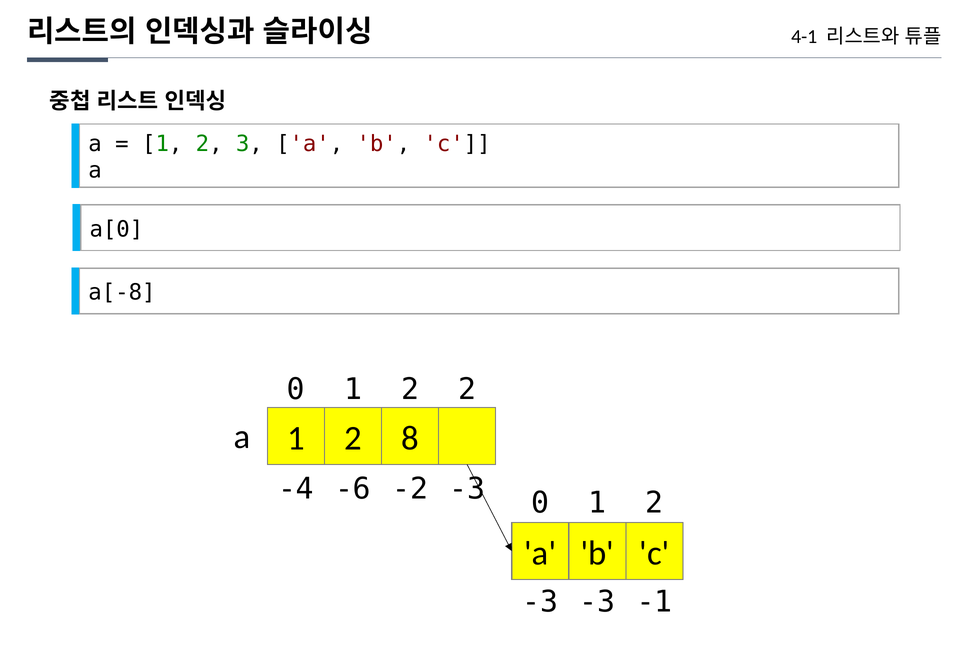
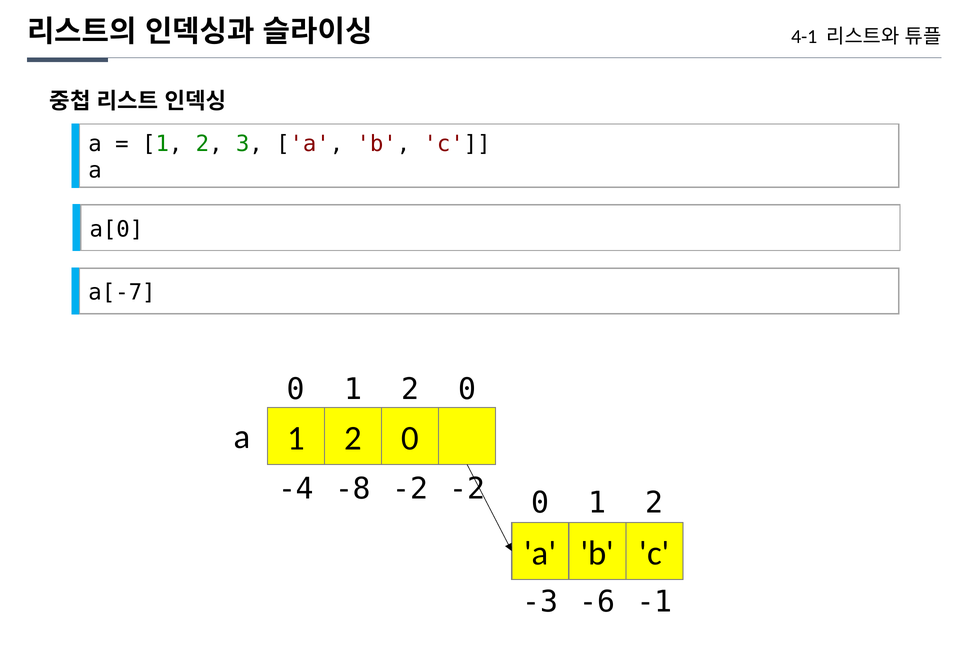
a[-8: a[-8 -> a[-7 (122, 293)
0 1 2 2: 2 -> 0 (467, 390)
8: 8 -> 0 (410, 438)
-6: -6 -> -8 (353, 489)
-2 -3: -3 -> -2 (467, 489)
-3 -3: -3 -> -6 (597, 602)
